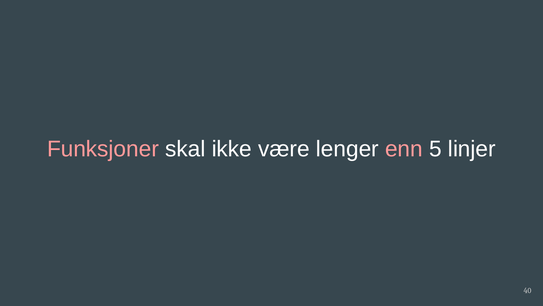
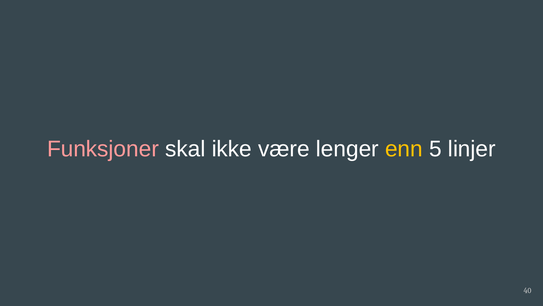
enn colour: pink -> yellow (404, 149)
